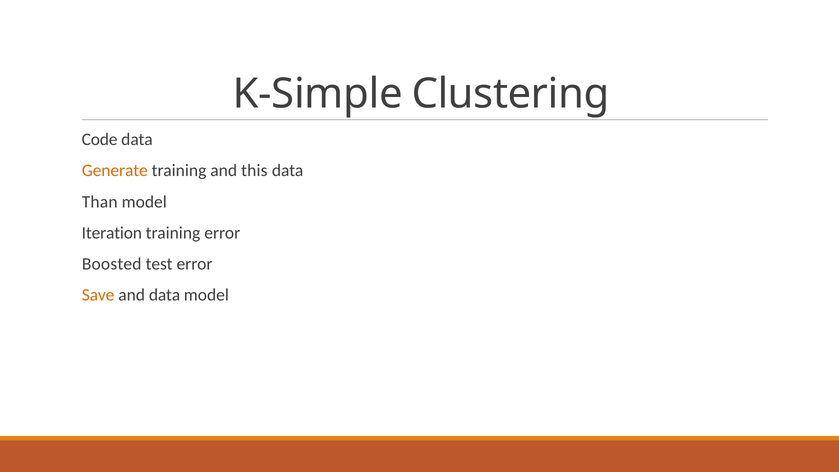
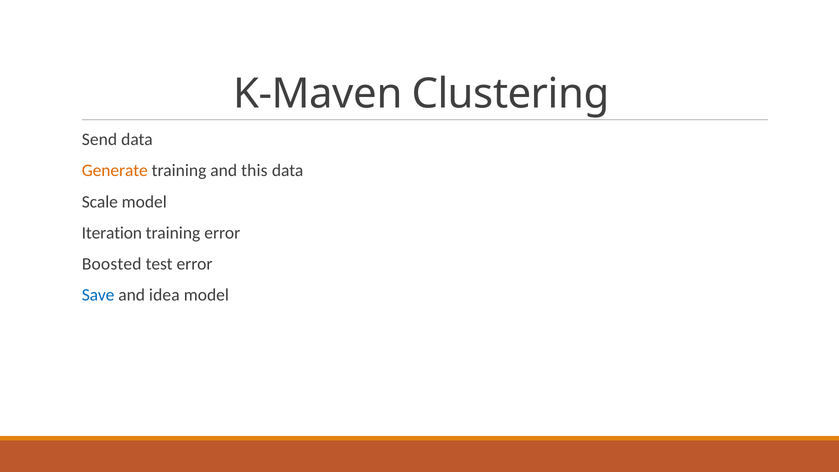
K-Simple: K-Simple -> K-Maven (318, 94)
Code: Code -> Send (99, 139)
Than: Than -> Scale (100, 202)
Save colour: orange -> blue (98, 295)
and data: data -> idea (164, 295)
